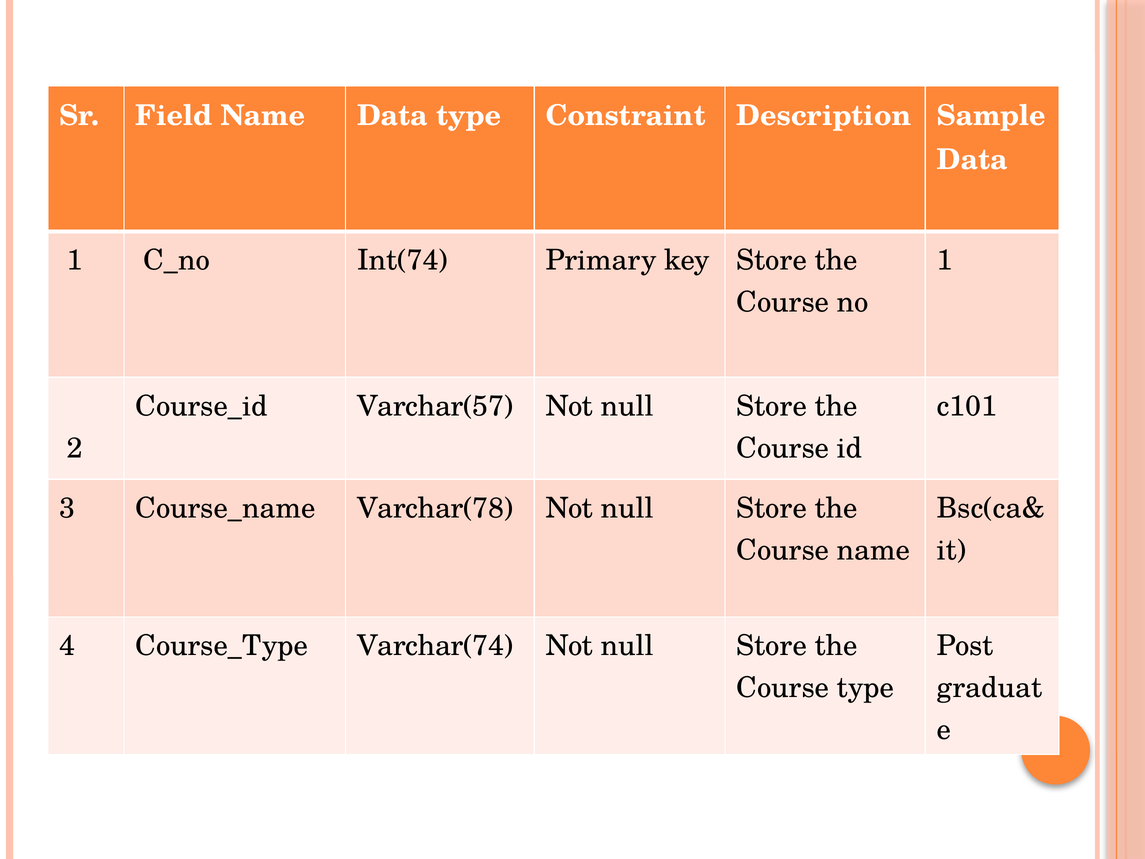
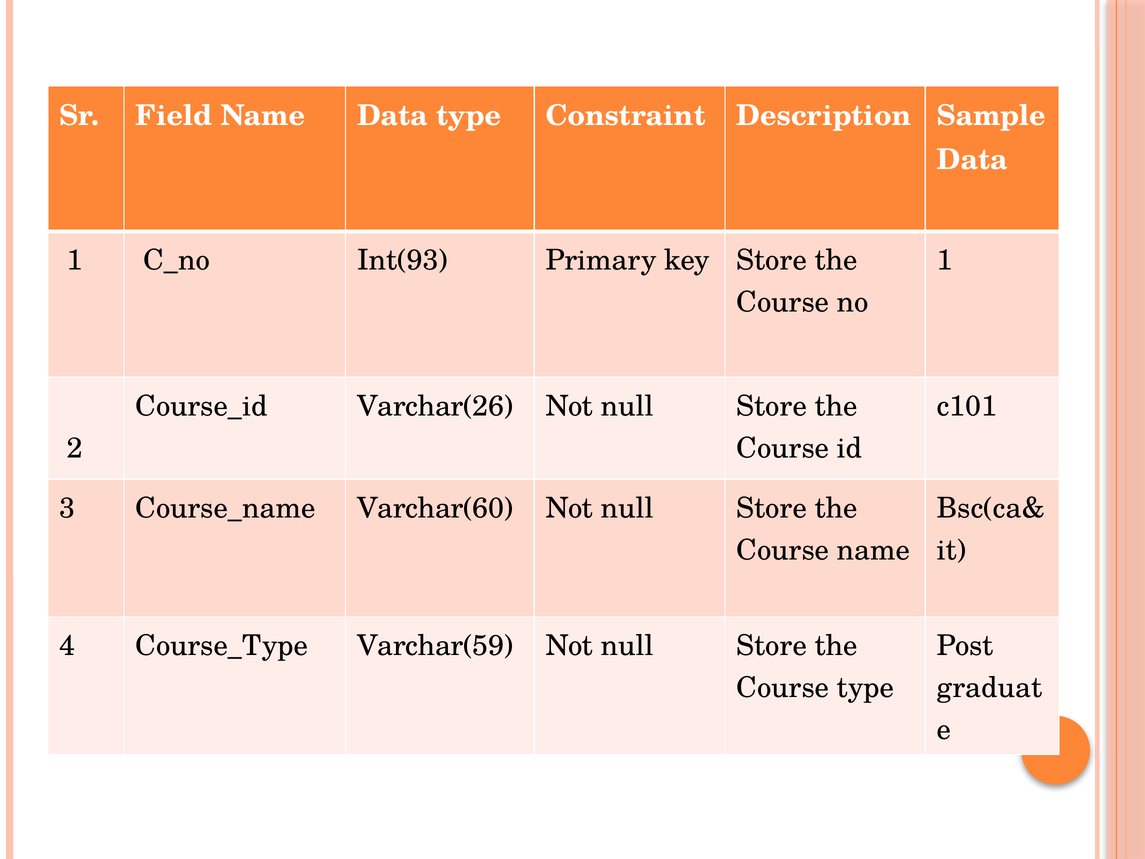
Int(74: Int(74 -> Int(93 (403, 260)
Varchar(57: Varchar(57 -> Varchar(26 (435, 406)
Varchar(78: Varchar(78 -> Varchar(60 (435, 508)
Varchar(74: Varchar(74 -> Varchar(59 (435, 646)
